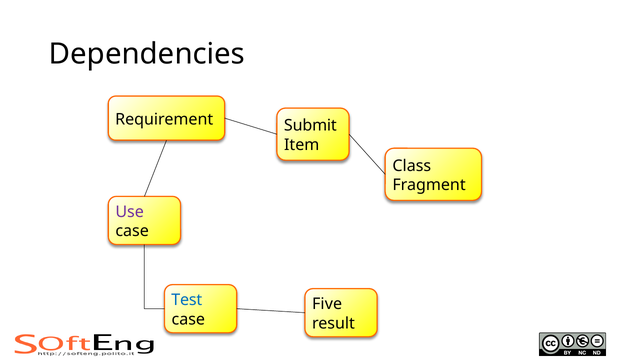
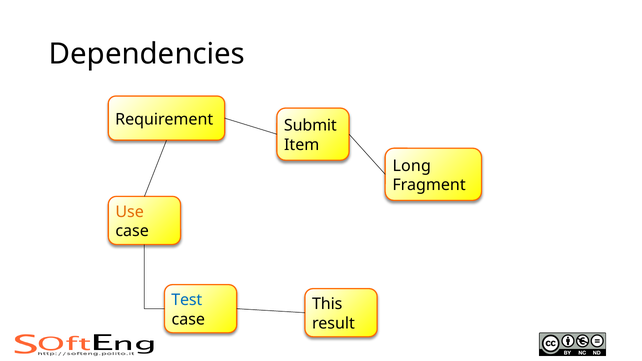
Class: Class -> Long (412, 166)
Use colour: purple -> orange (130, 212)
Five: Five -> This (327, 304)
